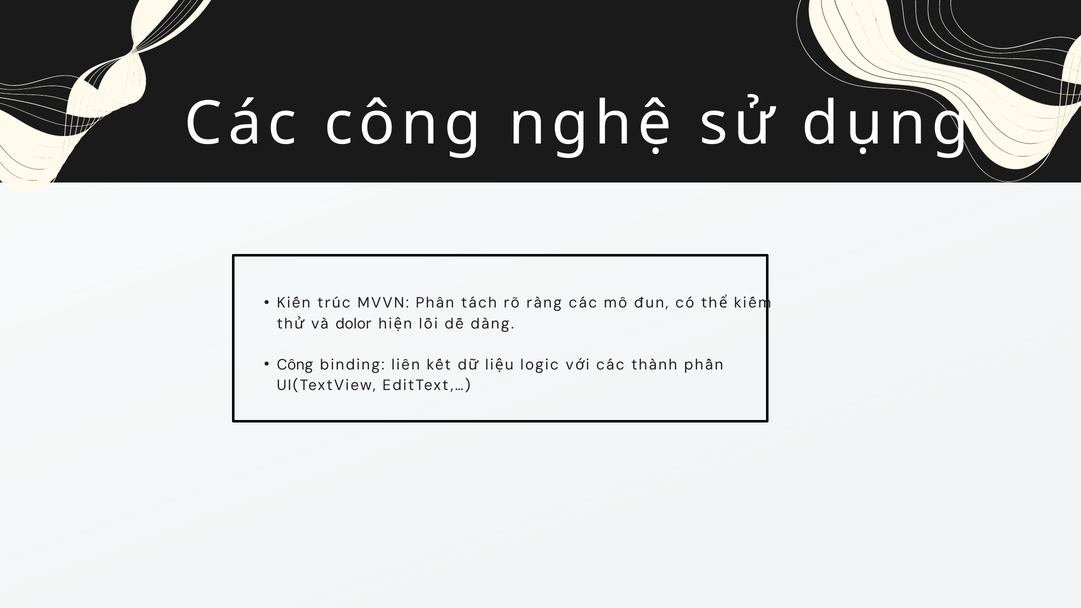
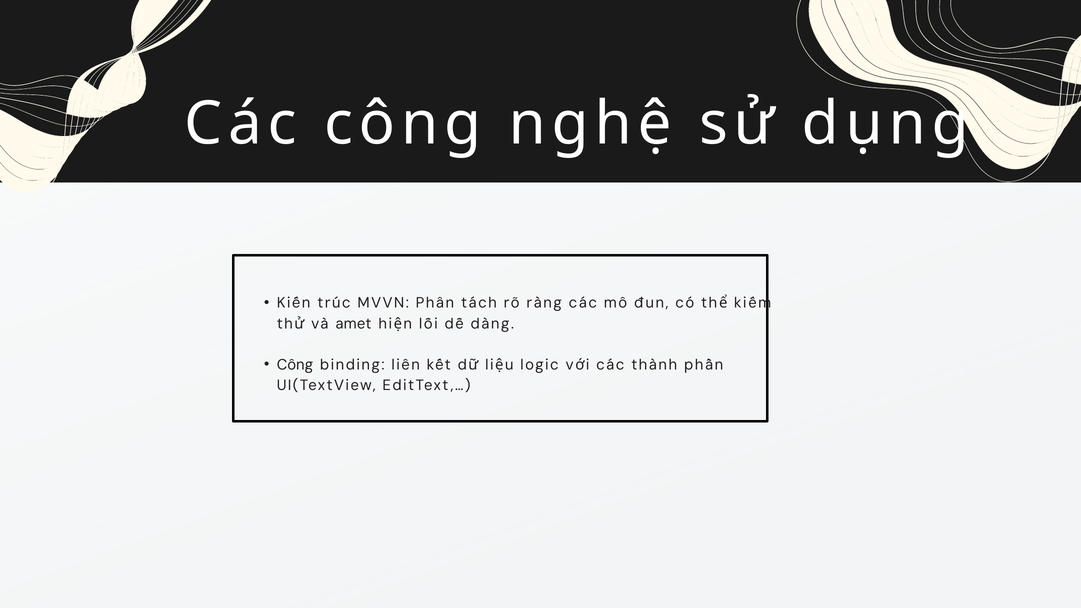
dolor: dolor -> amet (353, 324)
